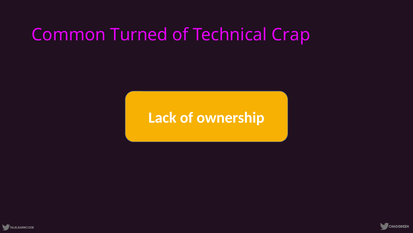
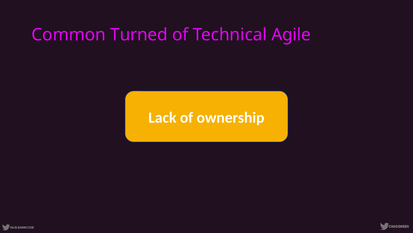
Crap: Crap -> Agile (291, 35)
